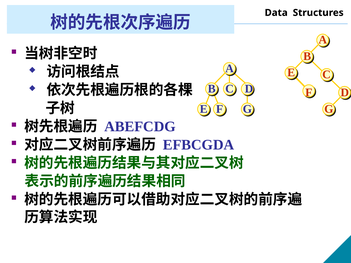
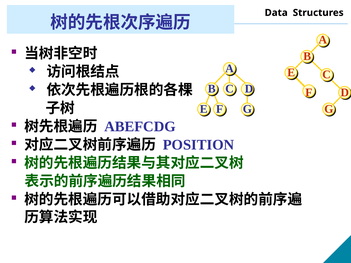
EFBCGDA: EFBCGDA -> POSITION (198, 145)
